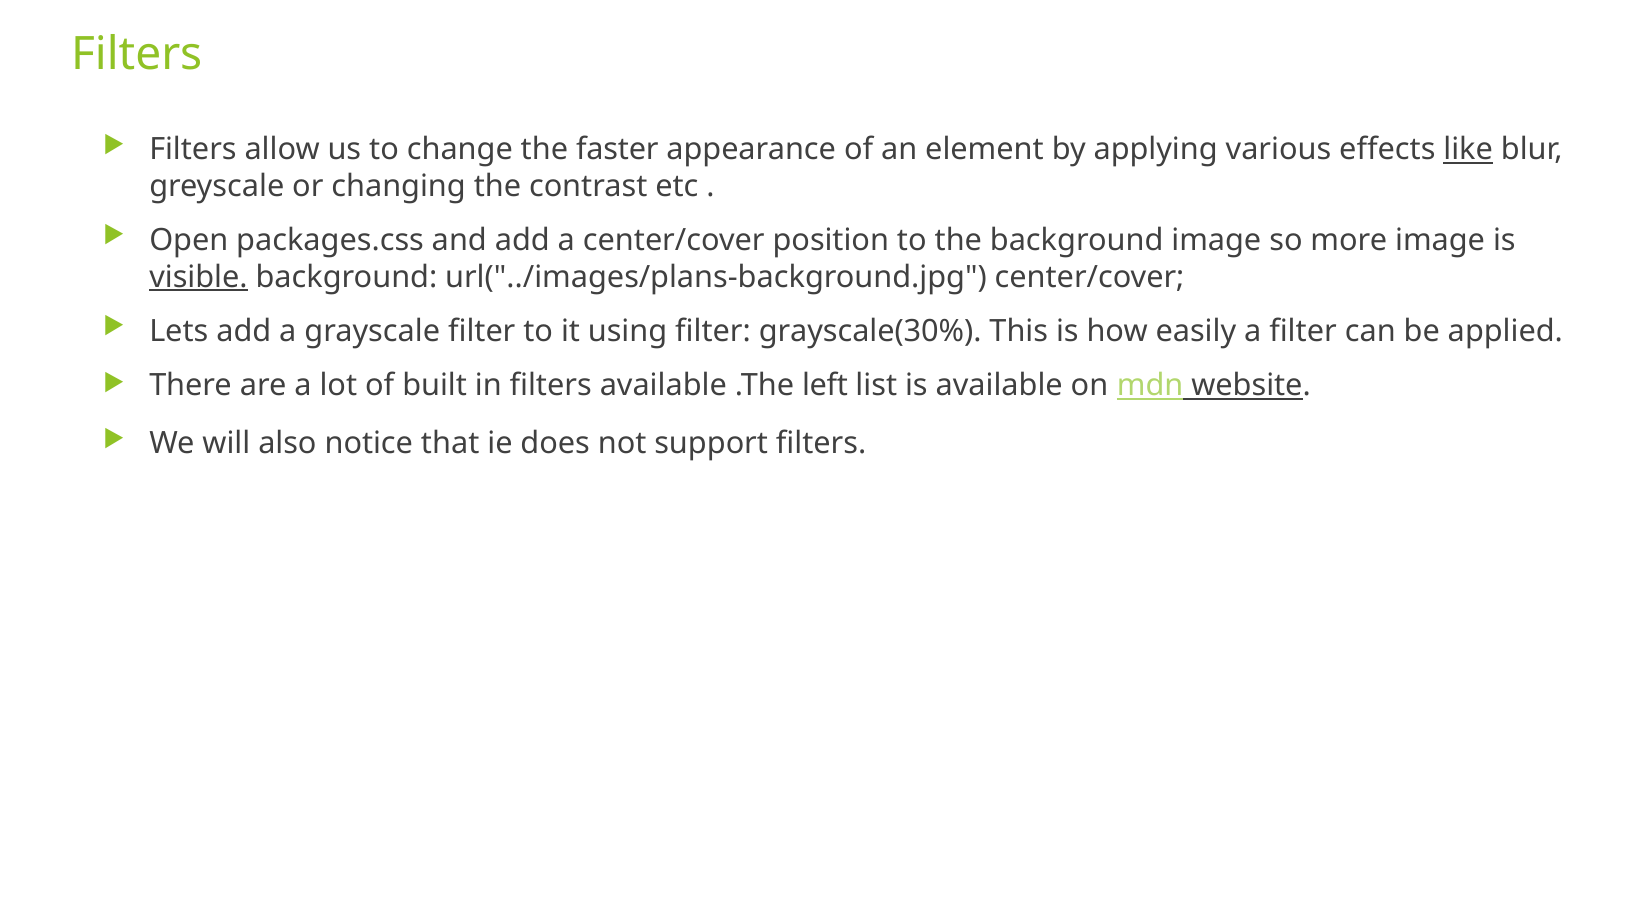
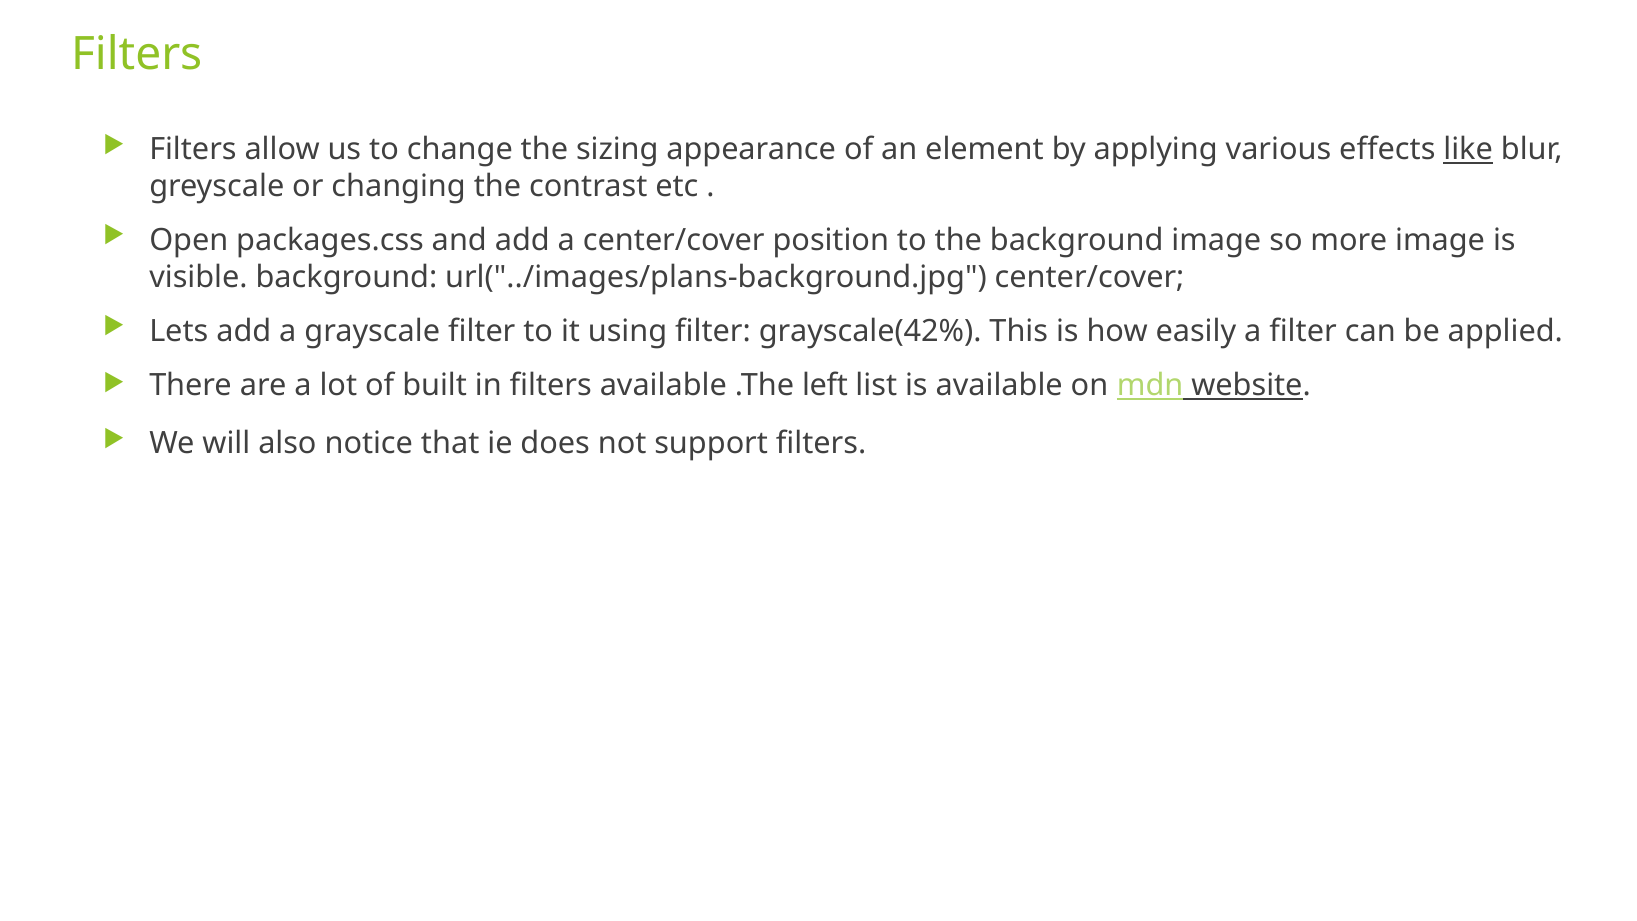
faster: faster -> sizing (617, 149)
visible underline: present -> none (198, 277)
grayscale(30%: grayscale(30% -> grayscale(42% (870, 331)
